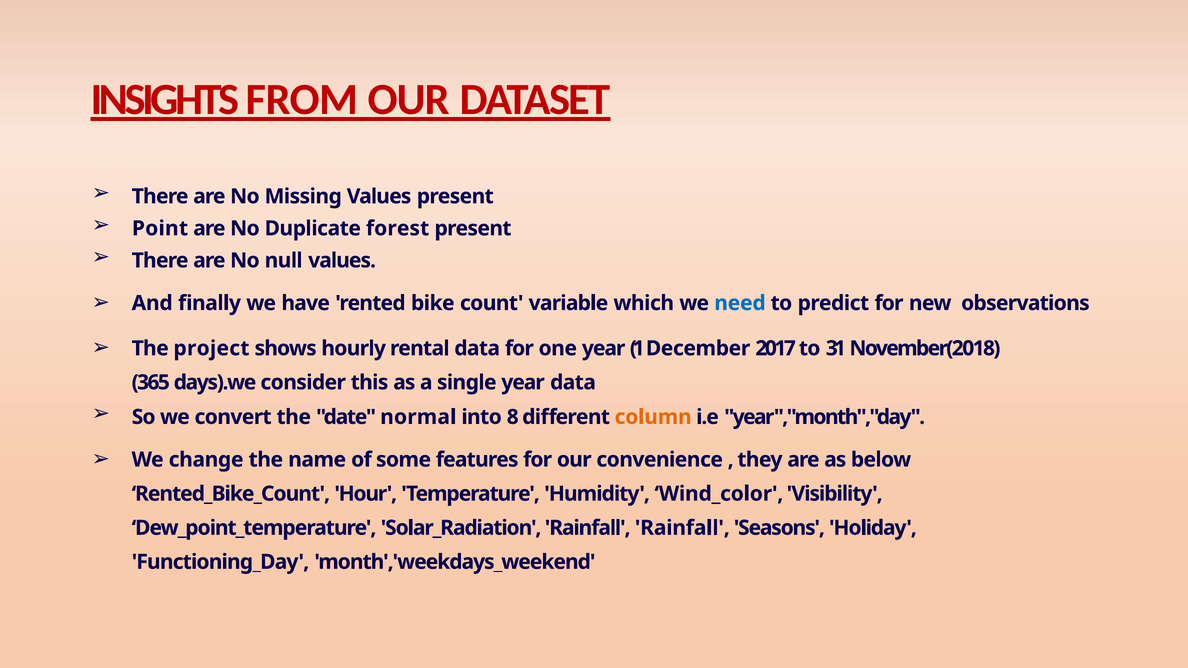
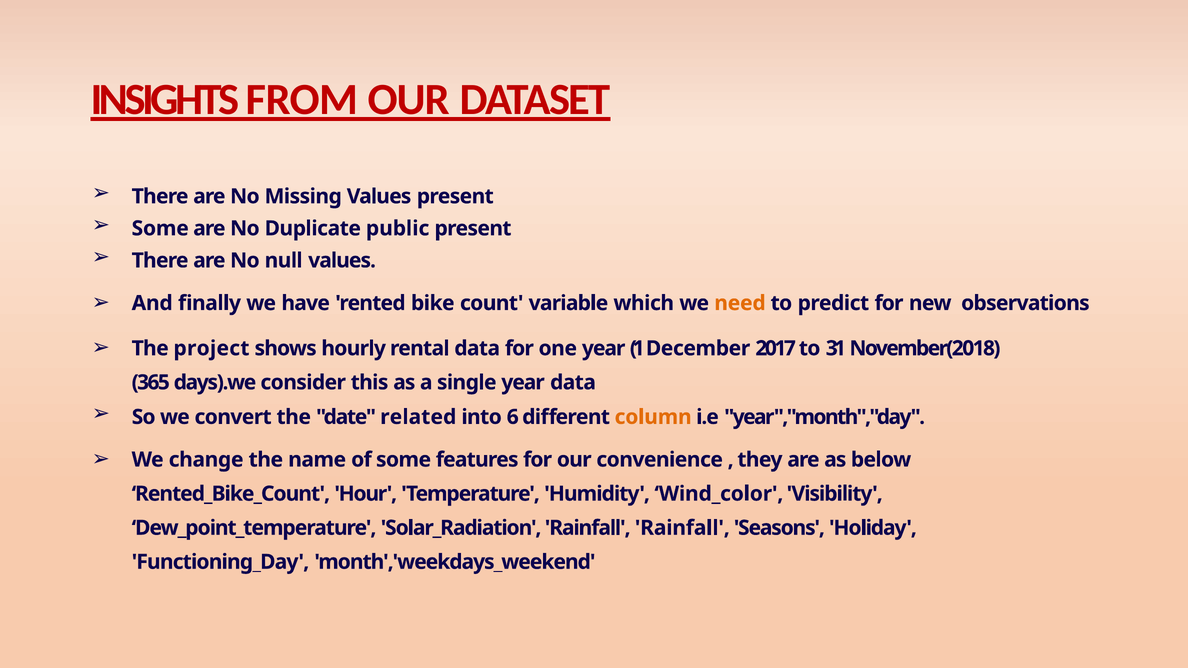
Point: Point -> Some (160, 229)
forest: forest -> public (398, 229)
need colour: blue -> orange (740, 303)
normal: normal -> related (418, 417)
8: 8 -> 6 (513, 417)
